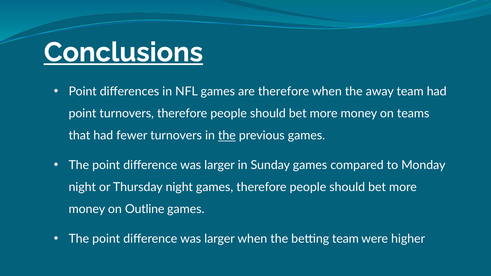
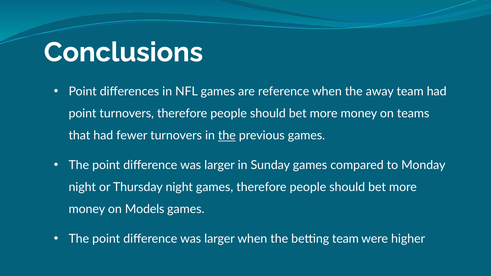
Conclusions underline: present -> none (123, 52)
are therefore: therefore -> reference (284, 92)
Outline: Outline -> Models (145, 209)
